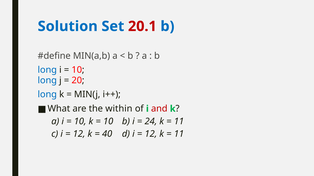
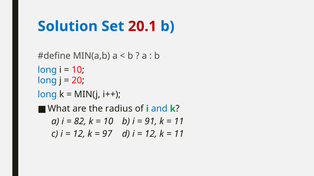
within: within -> radius (119, 109)
and colour: red -> blue (159, 109)
10: 10 -> 82 (80, 122)
24: 24 -> 91 (151, 122)
40: 40 -> 97 (107, 134)
